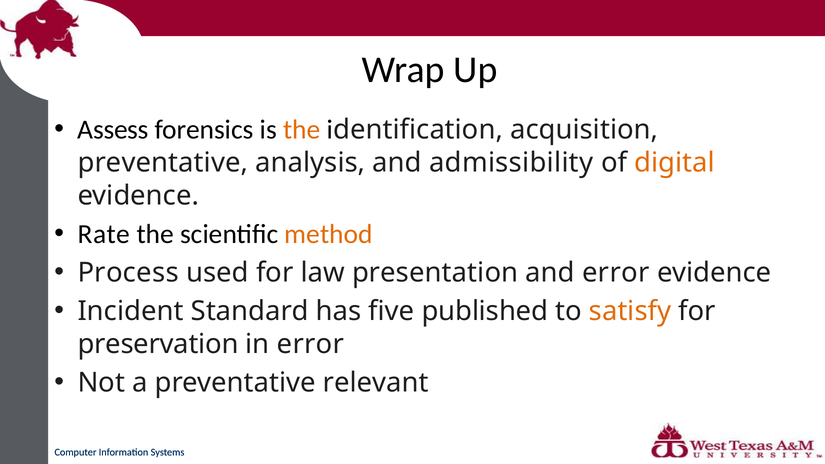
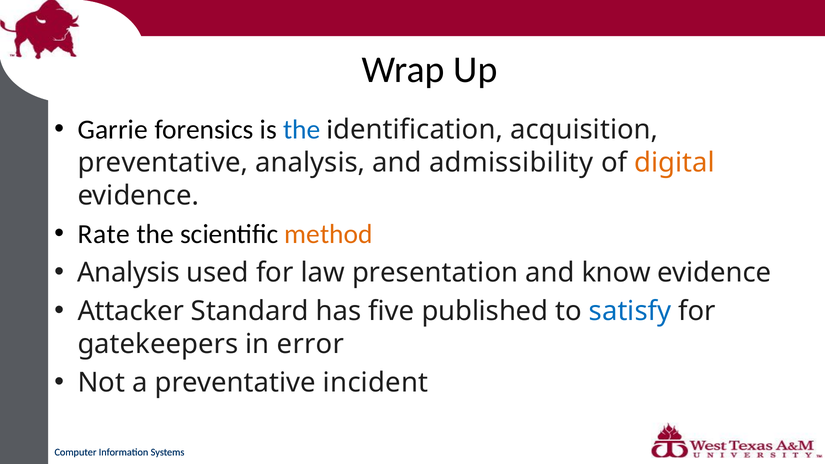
Assess: Assess -> Garrie (113, 130)
the colour: orange -> blue (302, 130)
Process: Process -> Analysis (128, 273)
and error: error -> know (616, 273)
Incident: Incident -> Attacker (131, 311)
satisfy colour: orange -> blue (630, 311)
preservation: preservation -> gatekeepers (158, 344)
relevant: relevant -> incident (376, 383)
